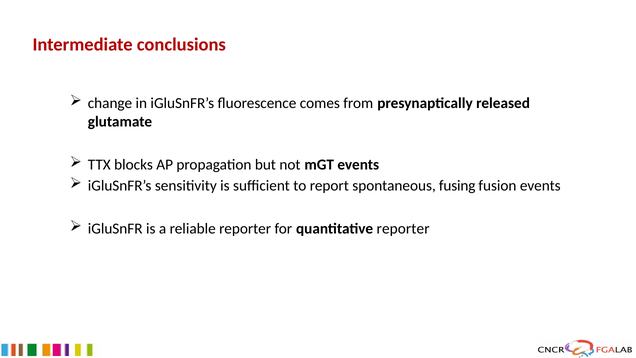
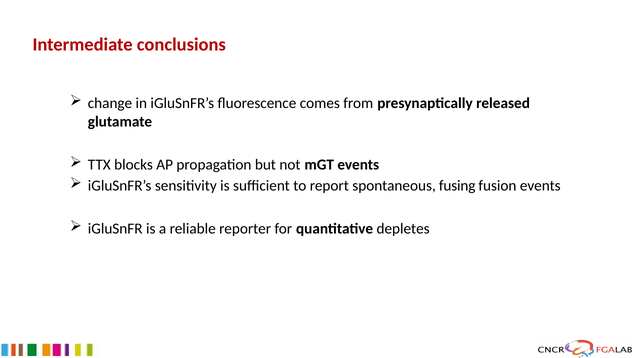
quantitative reporter: reporter -> depletes (403, 229)
